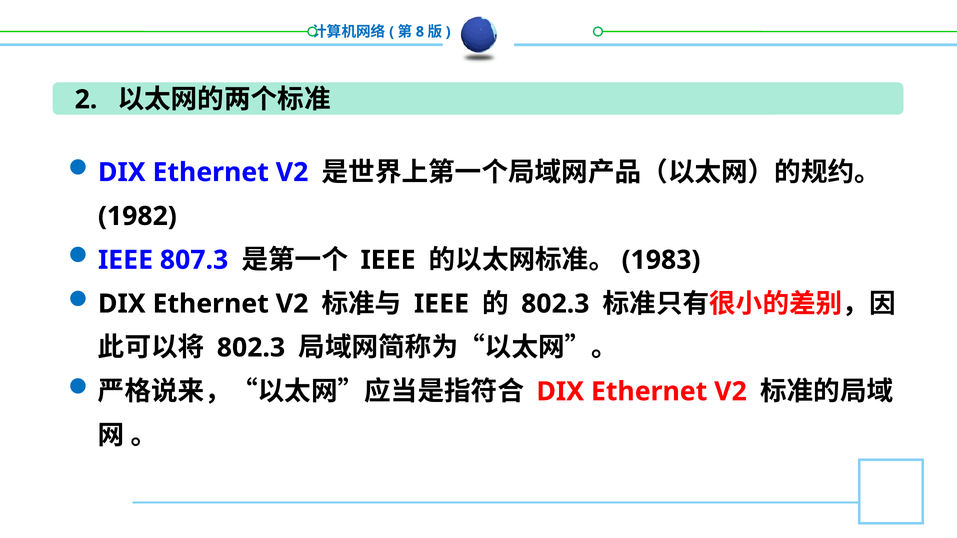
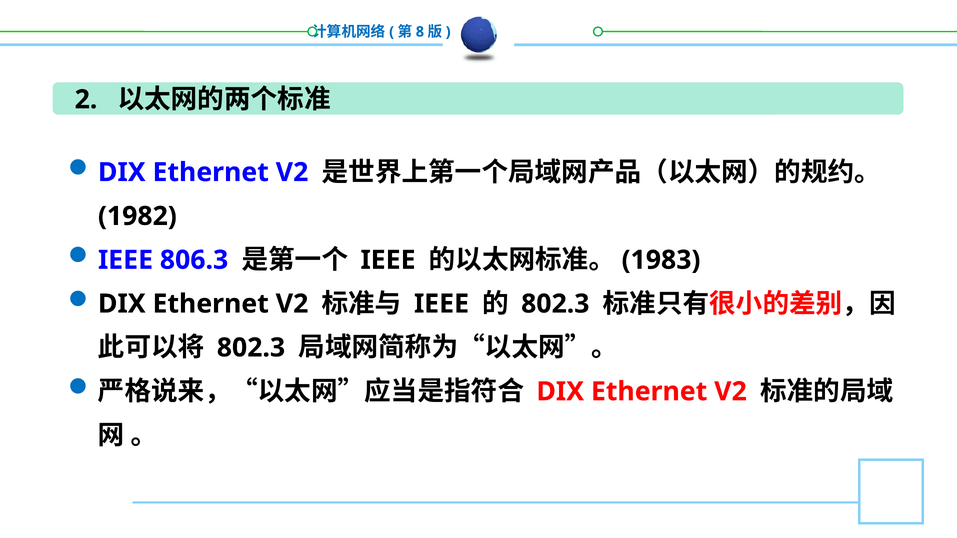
807.3: 807.3 -> 806.3 (194, 260)
